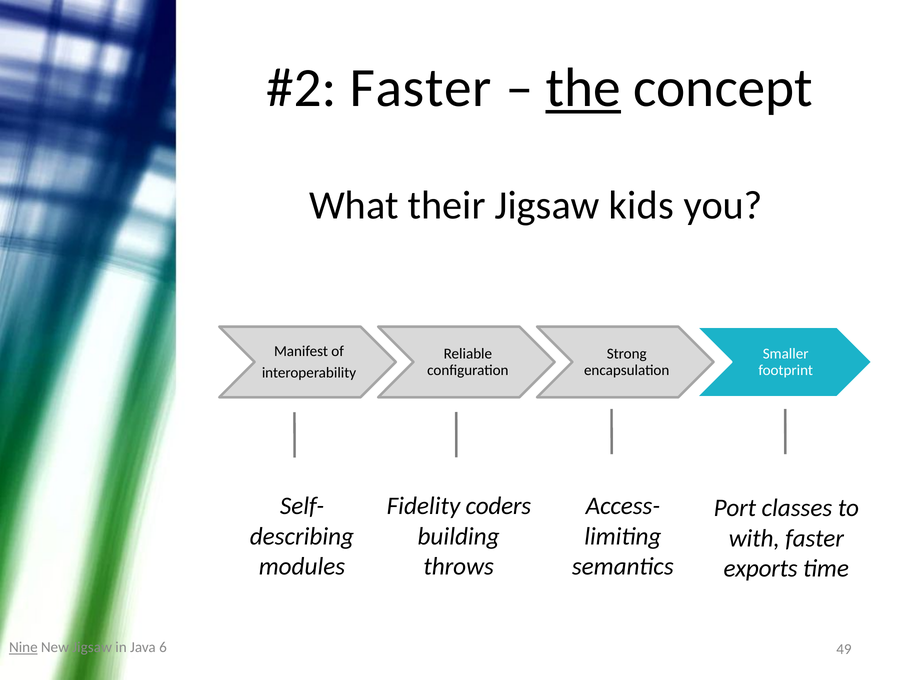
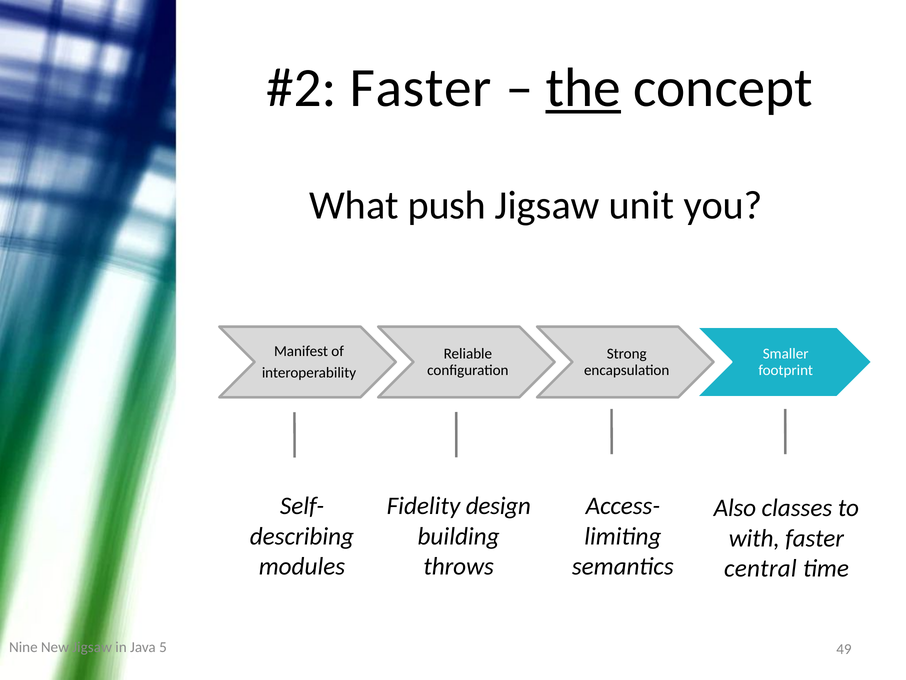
their: their -> push (447, 205)
kids: kids -> unit (641, 205)
coders: coders -> design (498, 506)
Port: Port -> Also (735, 508)
exports: exports -> central (760, 568)
Nine underline: present -> none (23, 647)
6: 6 -> 5 (163, 647)
